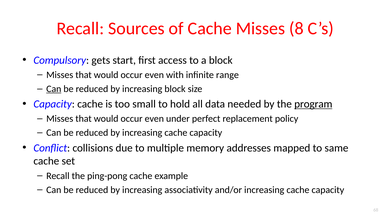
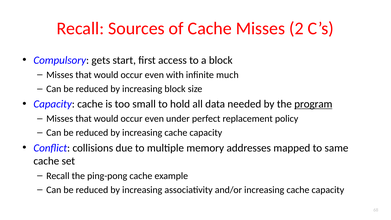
8: 8 -> 2 (296, 28)
range: range -> much (227, 75)
Can underline: present -> none (54, 89)
